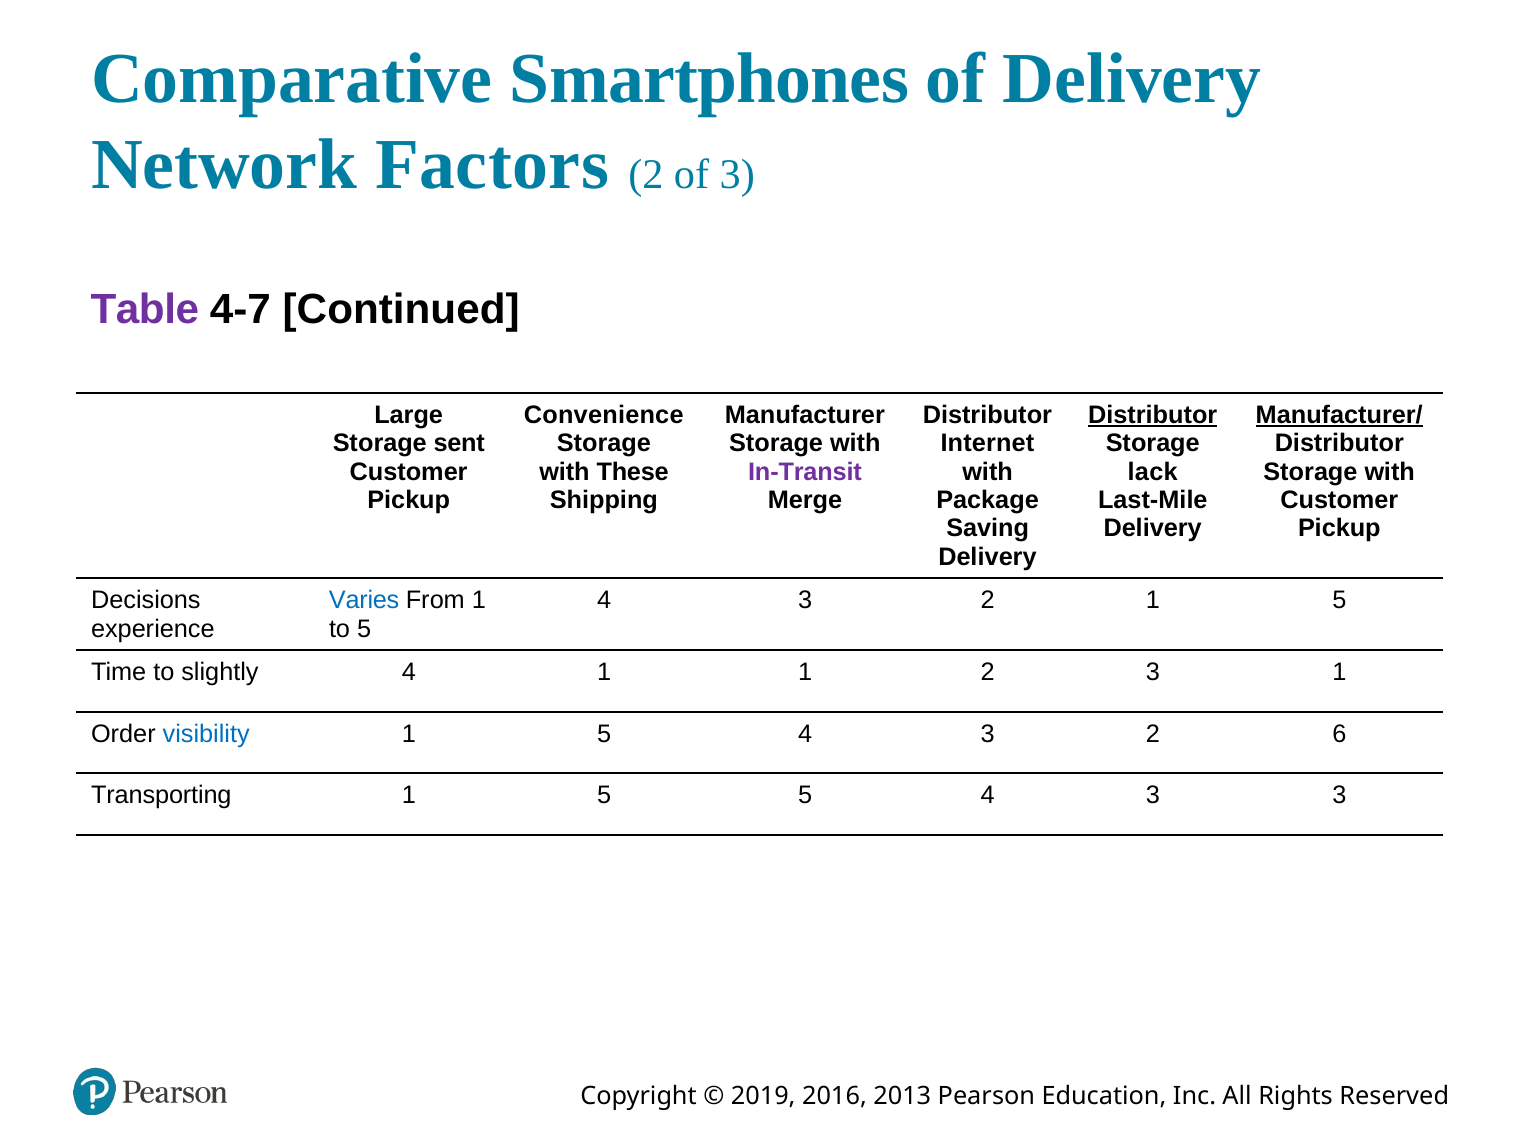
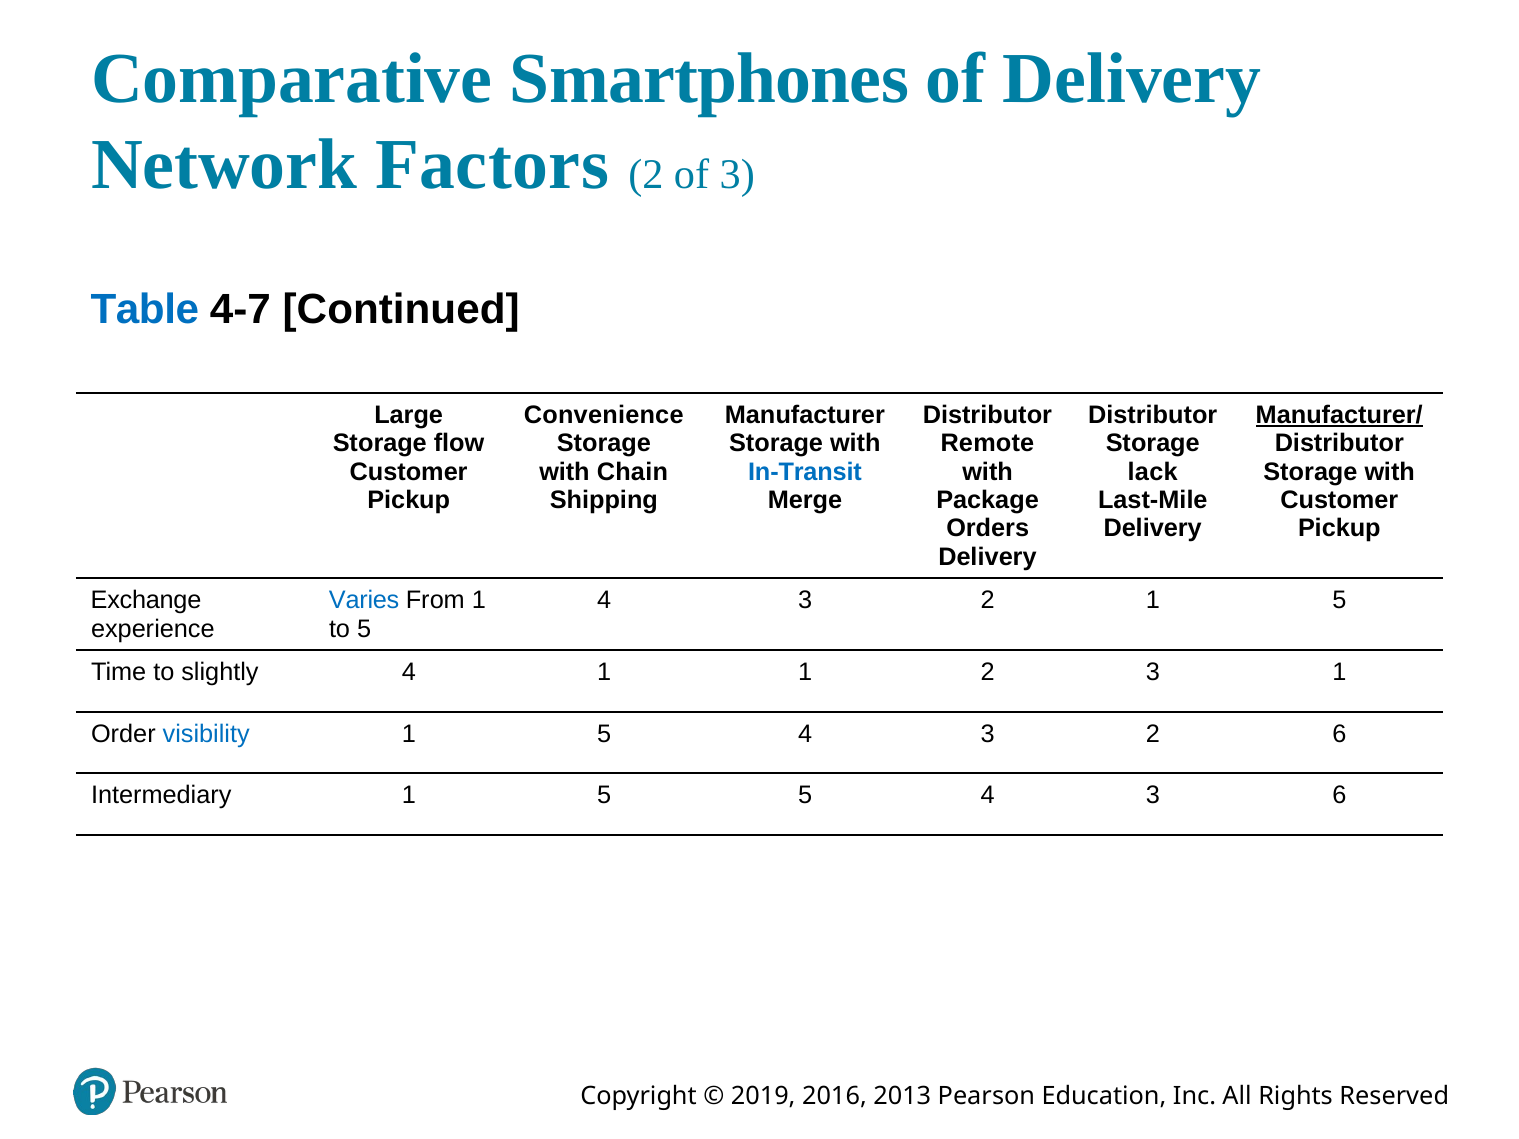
Table colour: purple -> blue (145, 309)
Distributor underline: present -> none (1153, 415)
sent: sent -> flow (459, 444)
Internet: Internet -> Remote (987, 444)
These: These -> Chain (632, 472)
In-Transit colour: purple -> blue (805, 472)
Saving: Saving -> Orders (988, 529)
Decisions: Decisions -> Exchange (146, 601)
Transporting: Transporting -> Intermediary (161, 796)
3 3: 3 -> 6 (1340, 796)
